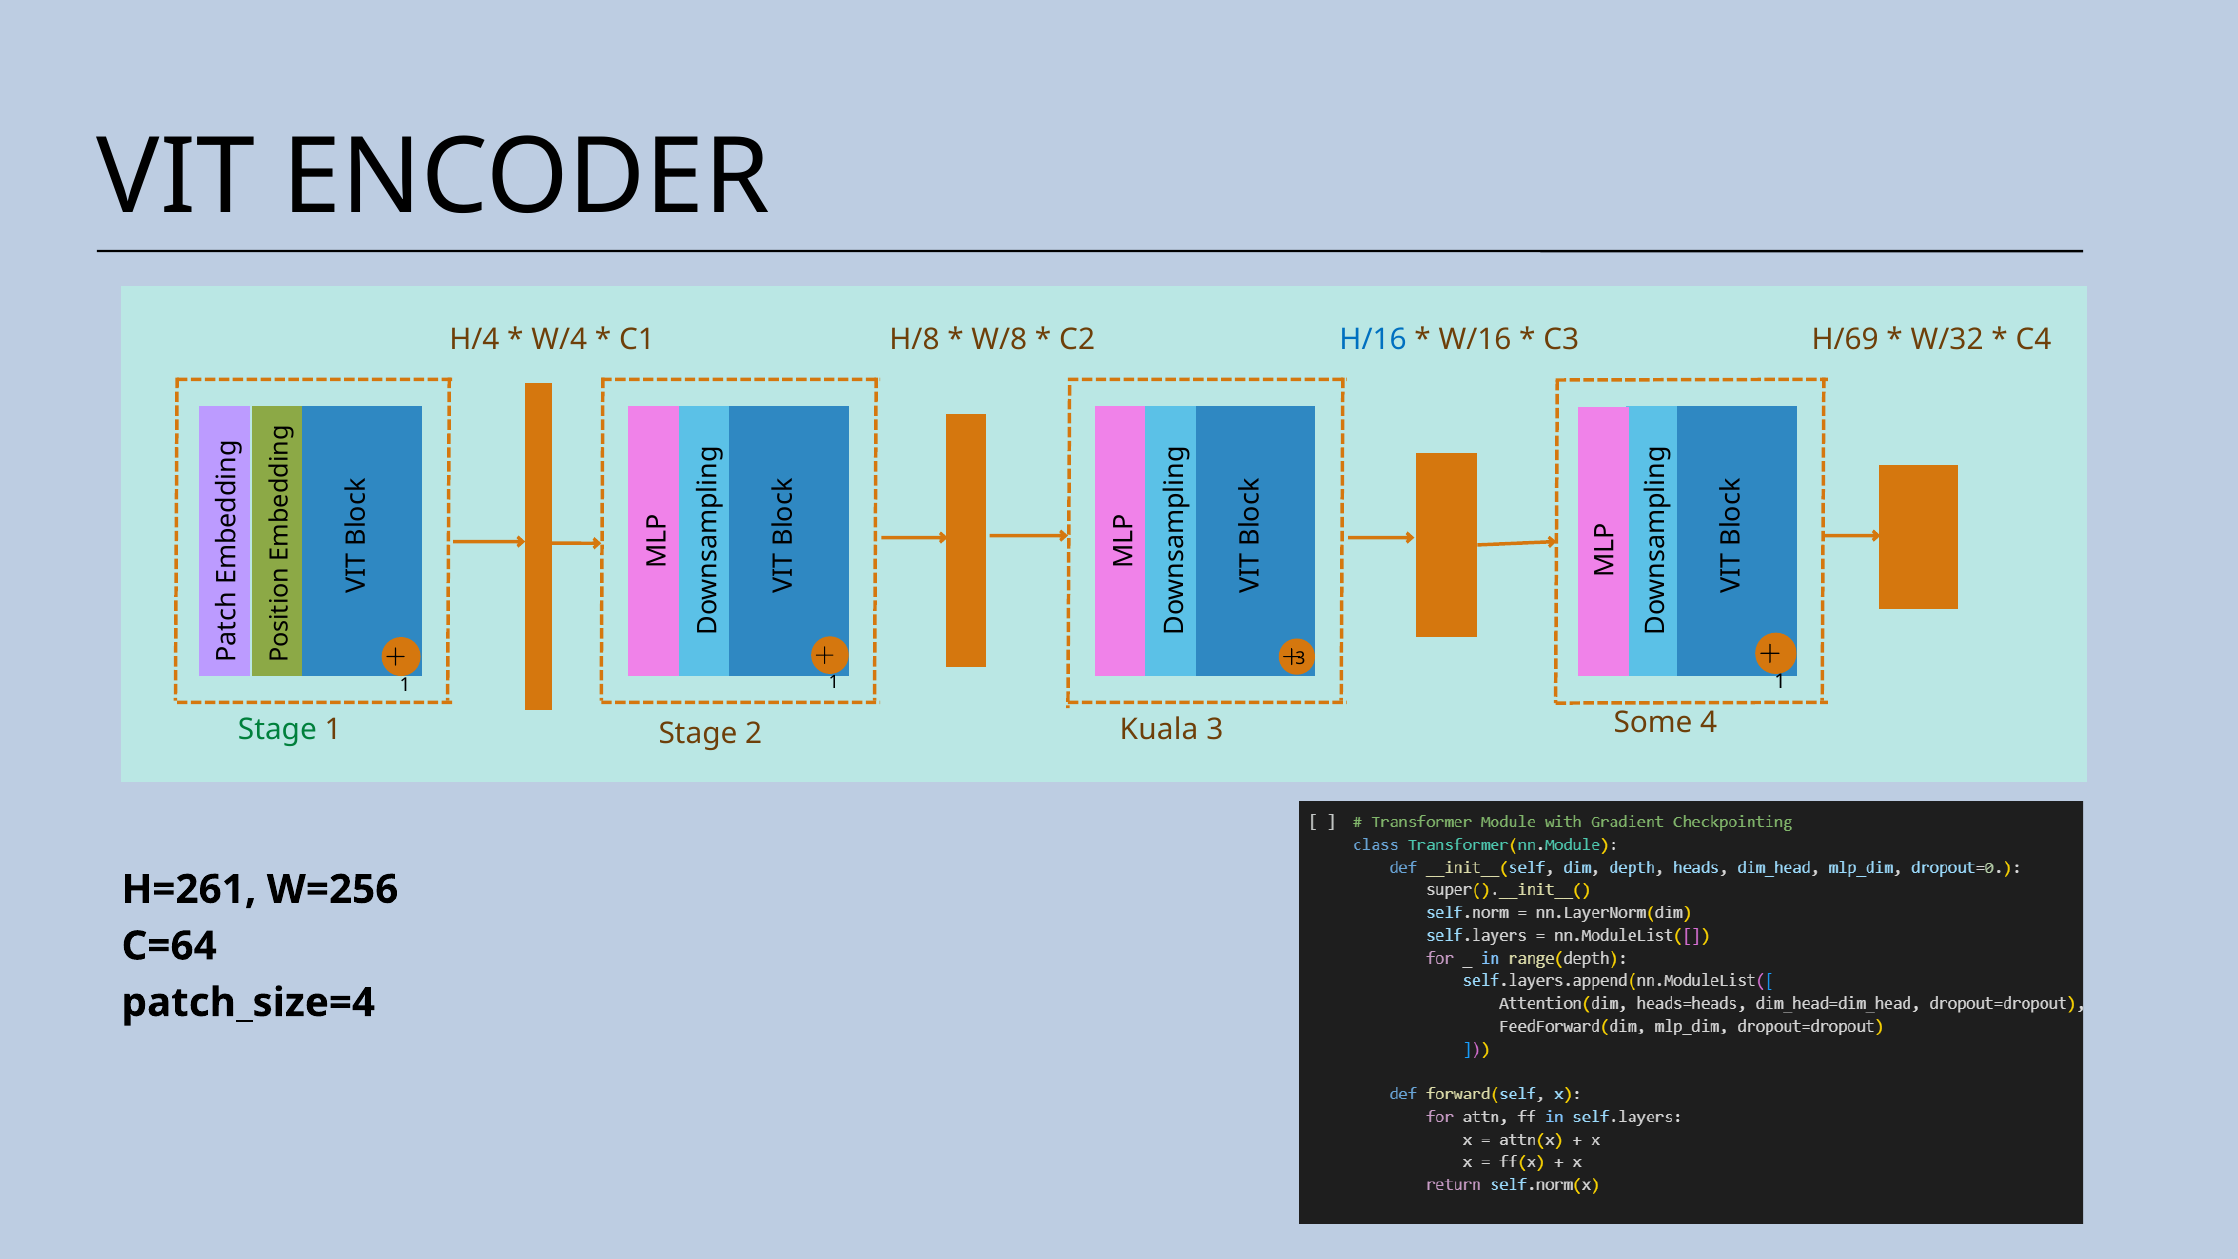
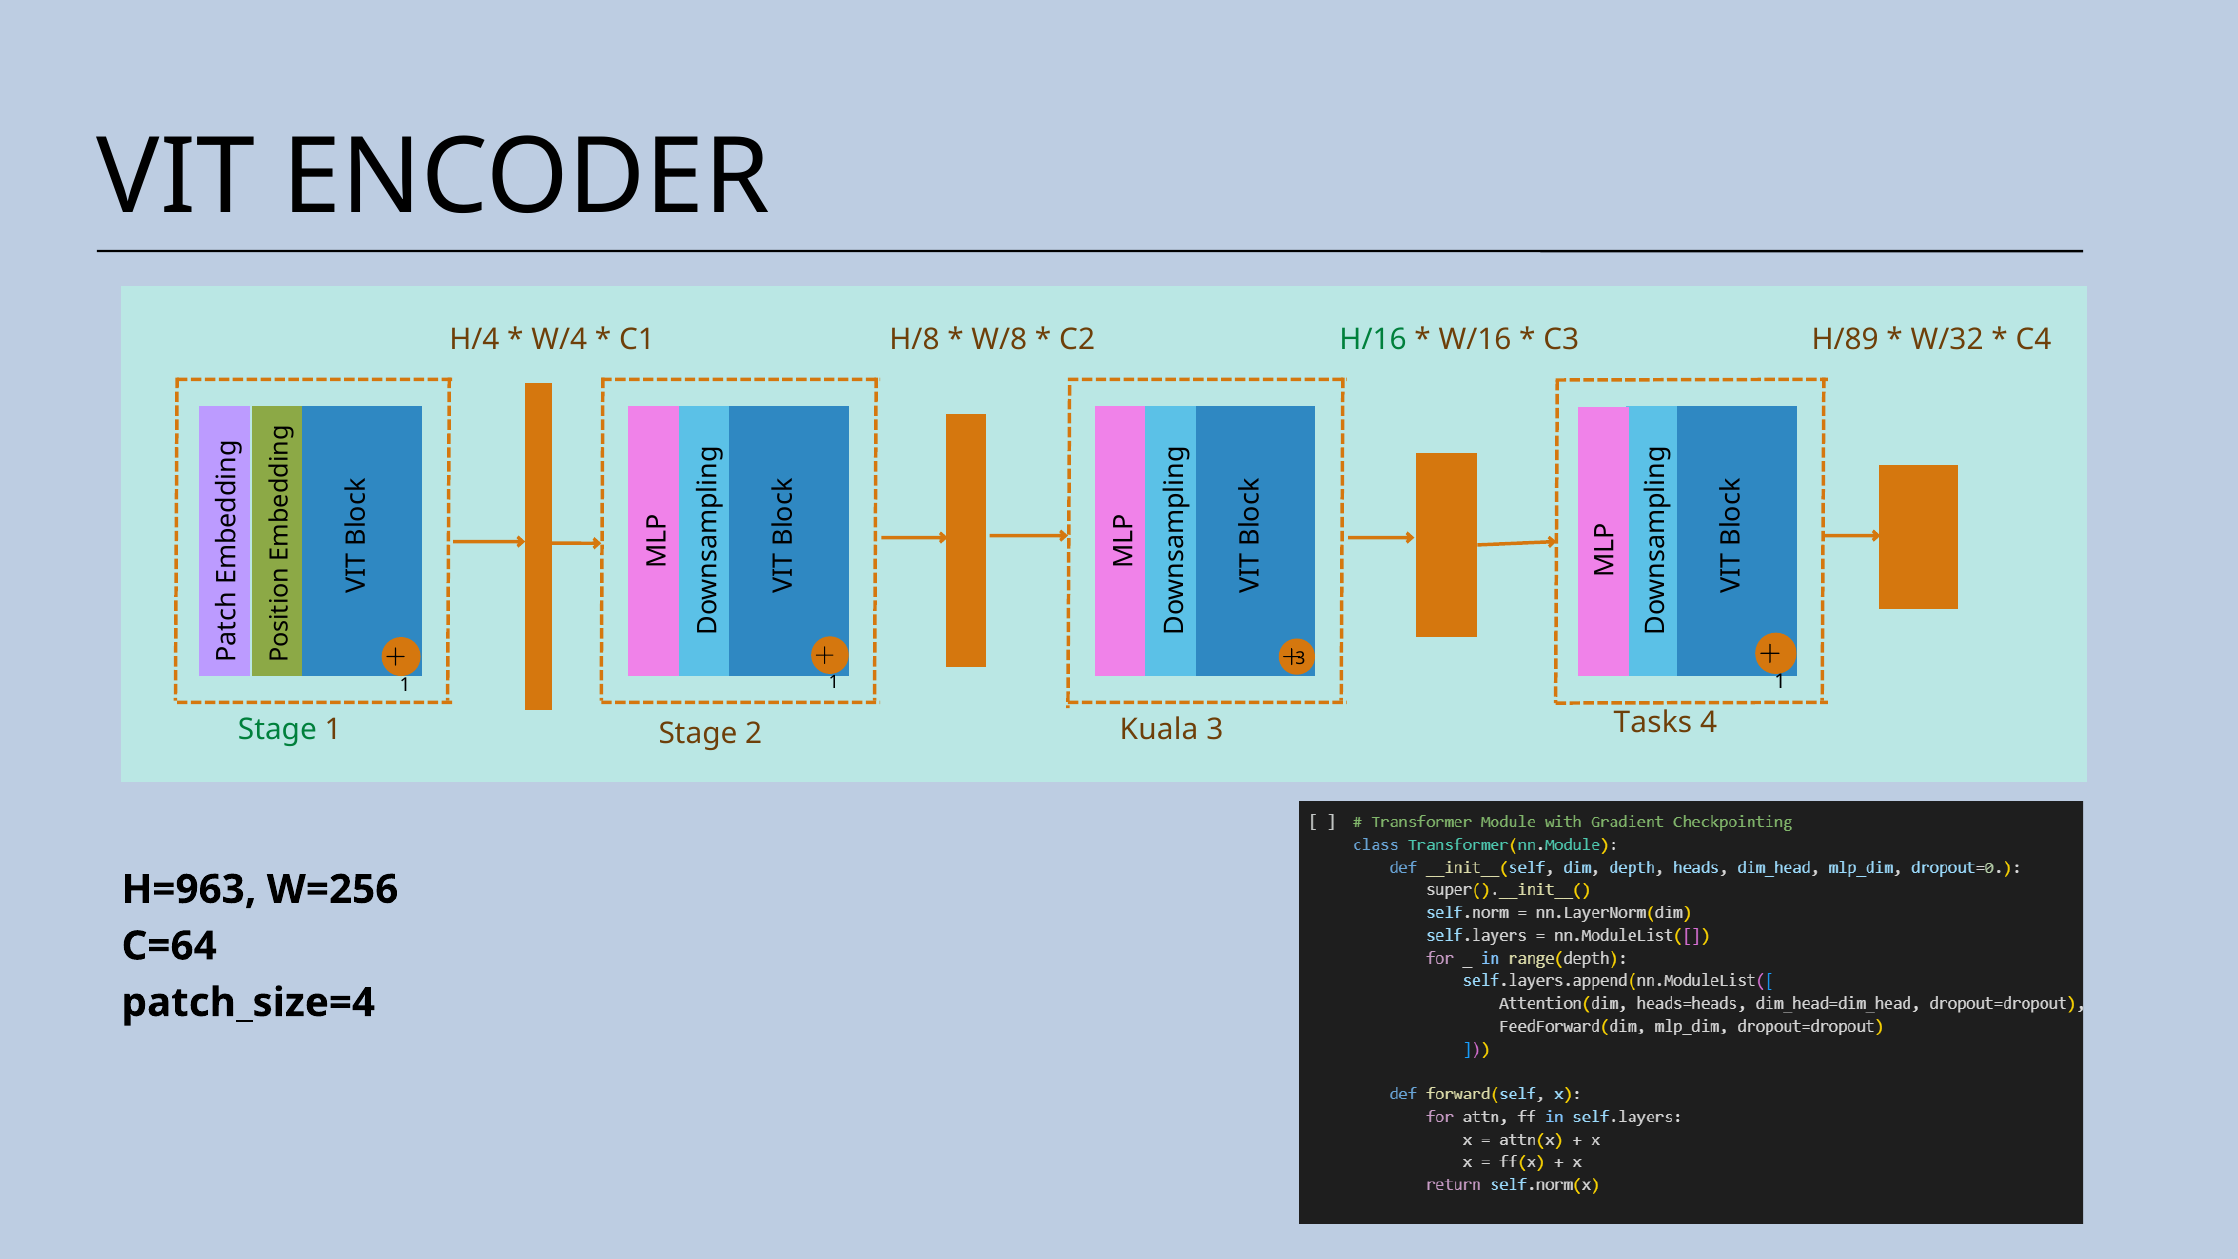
H/16 colour: blue -> green (1373, 339)
H/69: H/69 -> H/89 (1845, 339)
Some: Some -> Tasks (1653, 722)
H=261: H=261 -> H=963 (189, 889)
